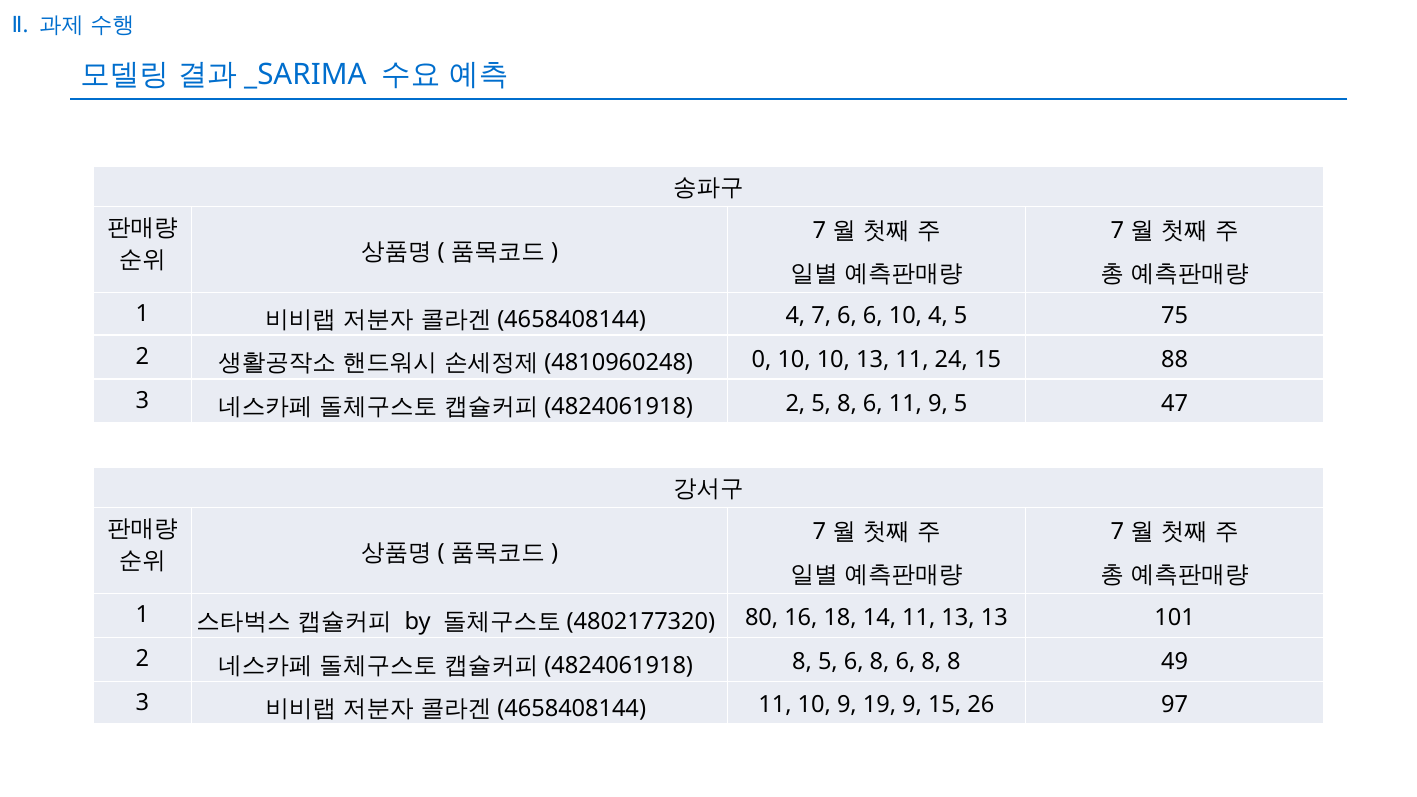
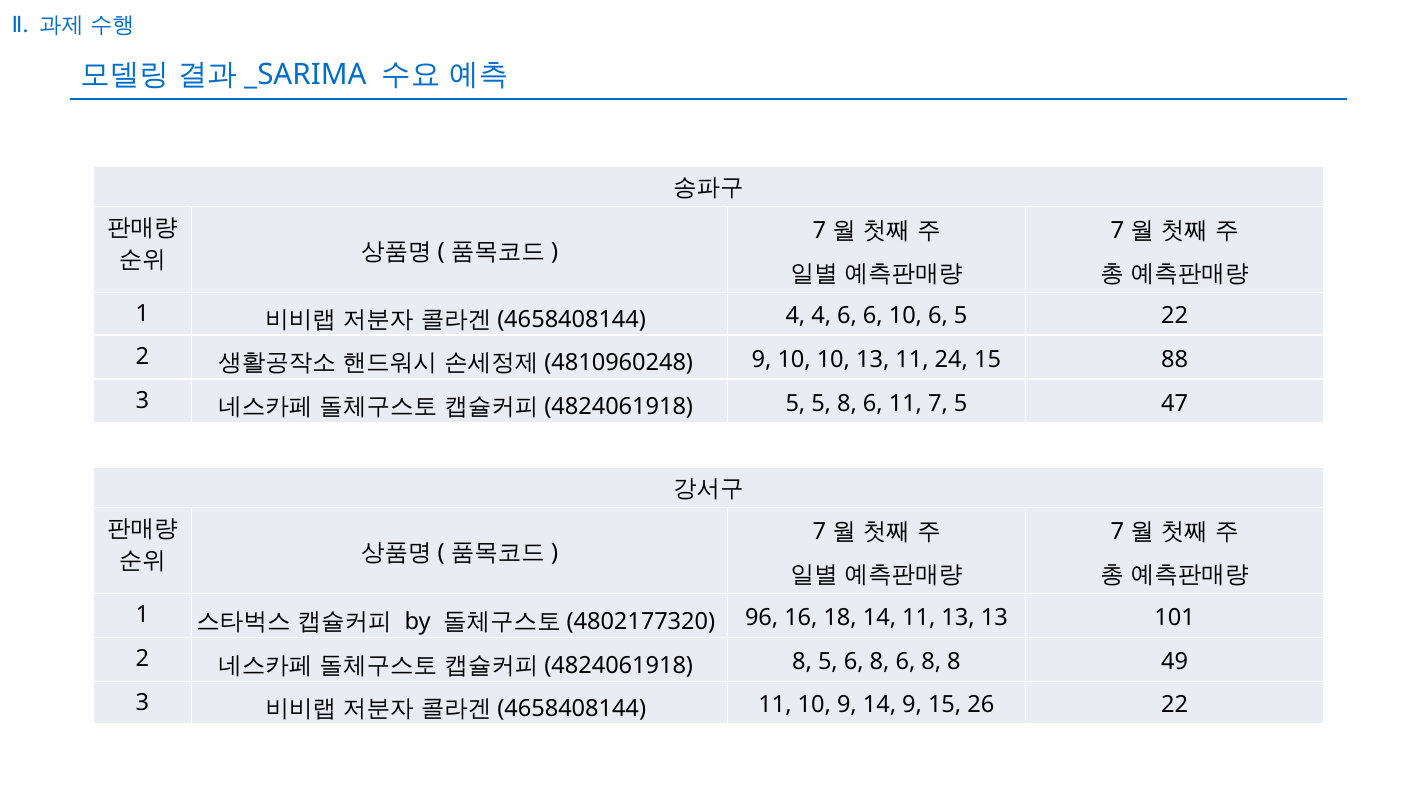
4 7: 7 -> 4 (821, 316)
10 4: 4 -> 6 (938, 316)
5 75: 75 -> 22 (1175, 316)
0: 0 -> 9 (762, 359)
2: 2 -> 5 (795, 403)
11 9: 9 -> 7 (938, 403)
80: 80 -> 96 (762, 618)
9 19: 19 -> 14 (880, 705)
26 97: 97 -> 22 (1175, 705)
